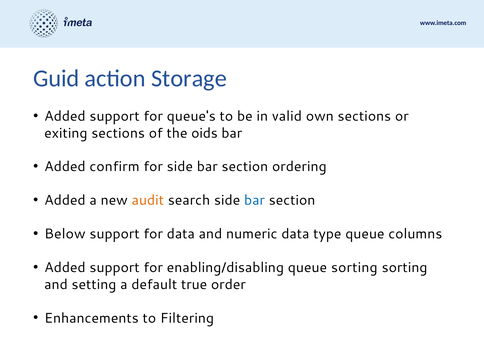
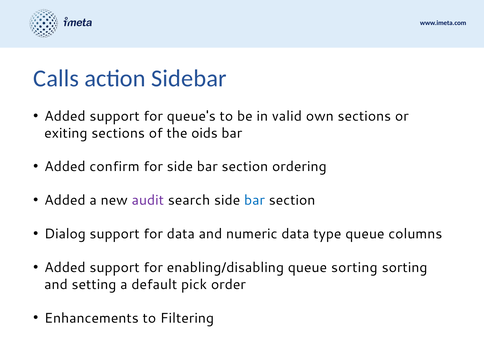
Guid: Guid -> Calls (56, 78)
Storage: Storage -> Sidebar (189, 78)
audit colour: orange -> purple (148, 200)
Below: Below -> Dialog (65, 234)
true: true -> pick (194, 284)
